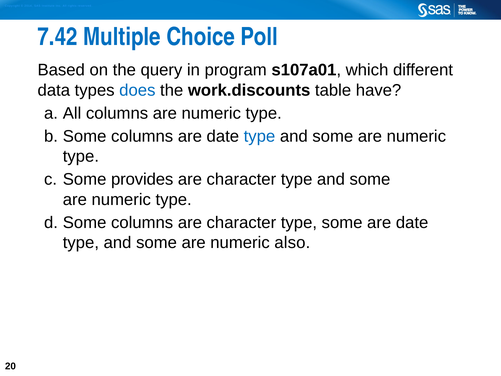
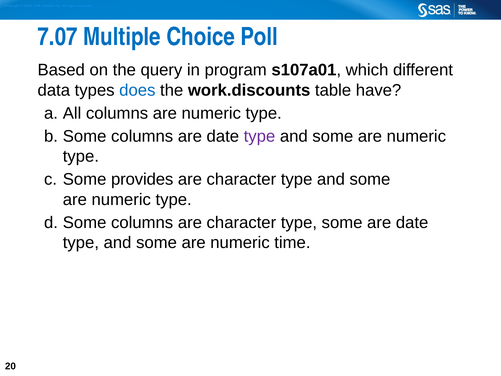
7.42: 7.42 -> 7.07 (58, 37)
type colour: blue -> purple (259, 136)
also: also -> time (292, 242)
